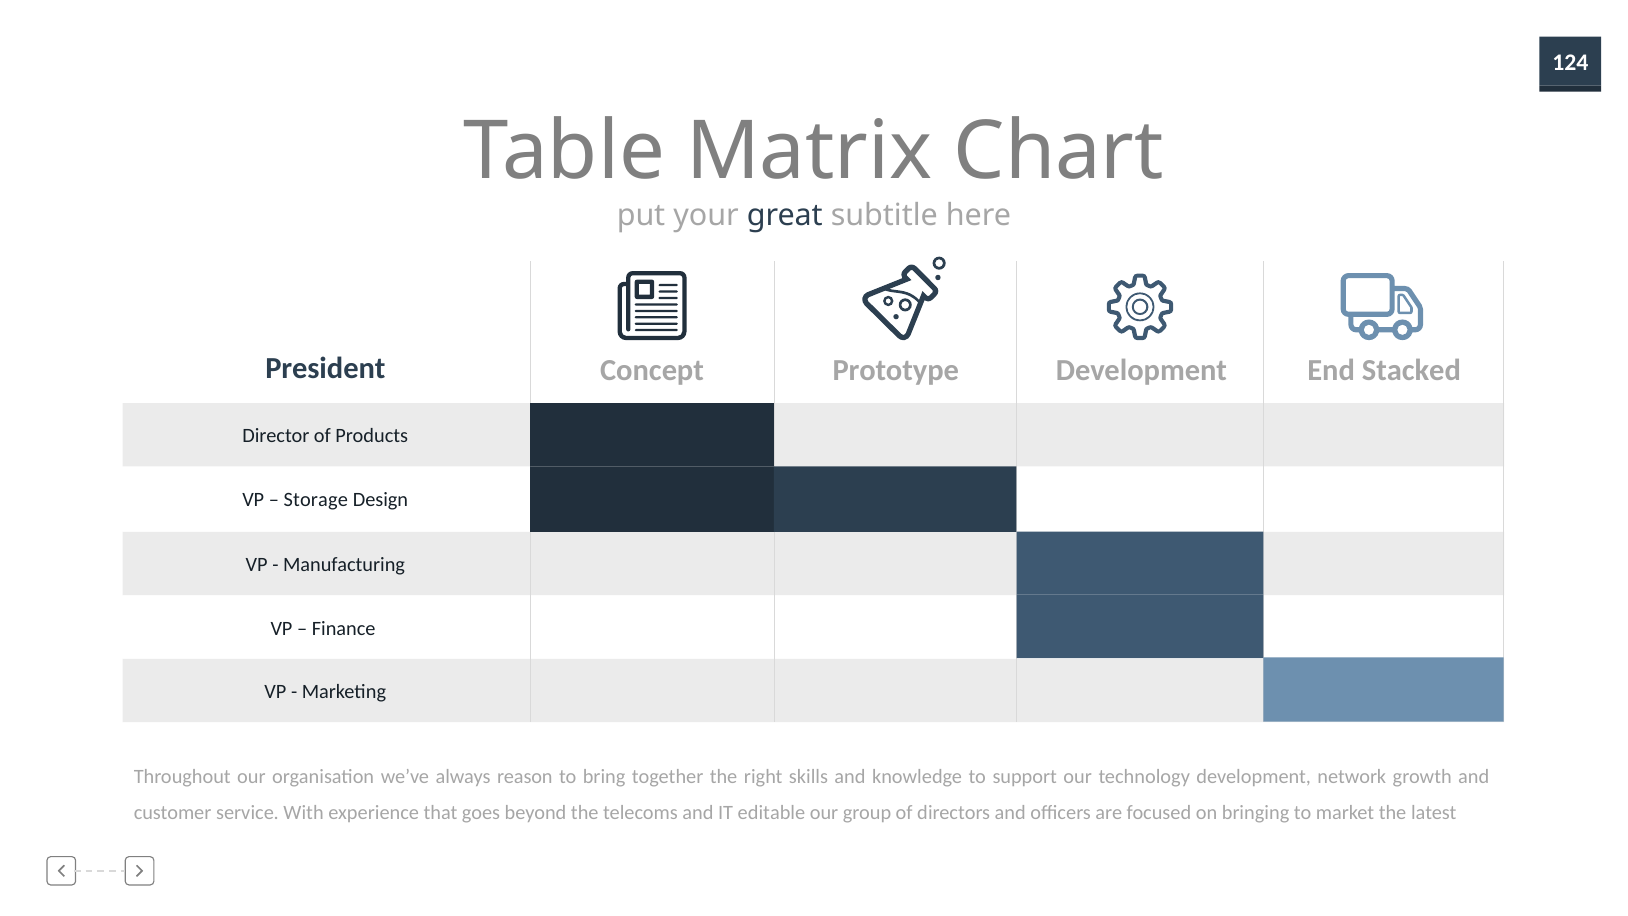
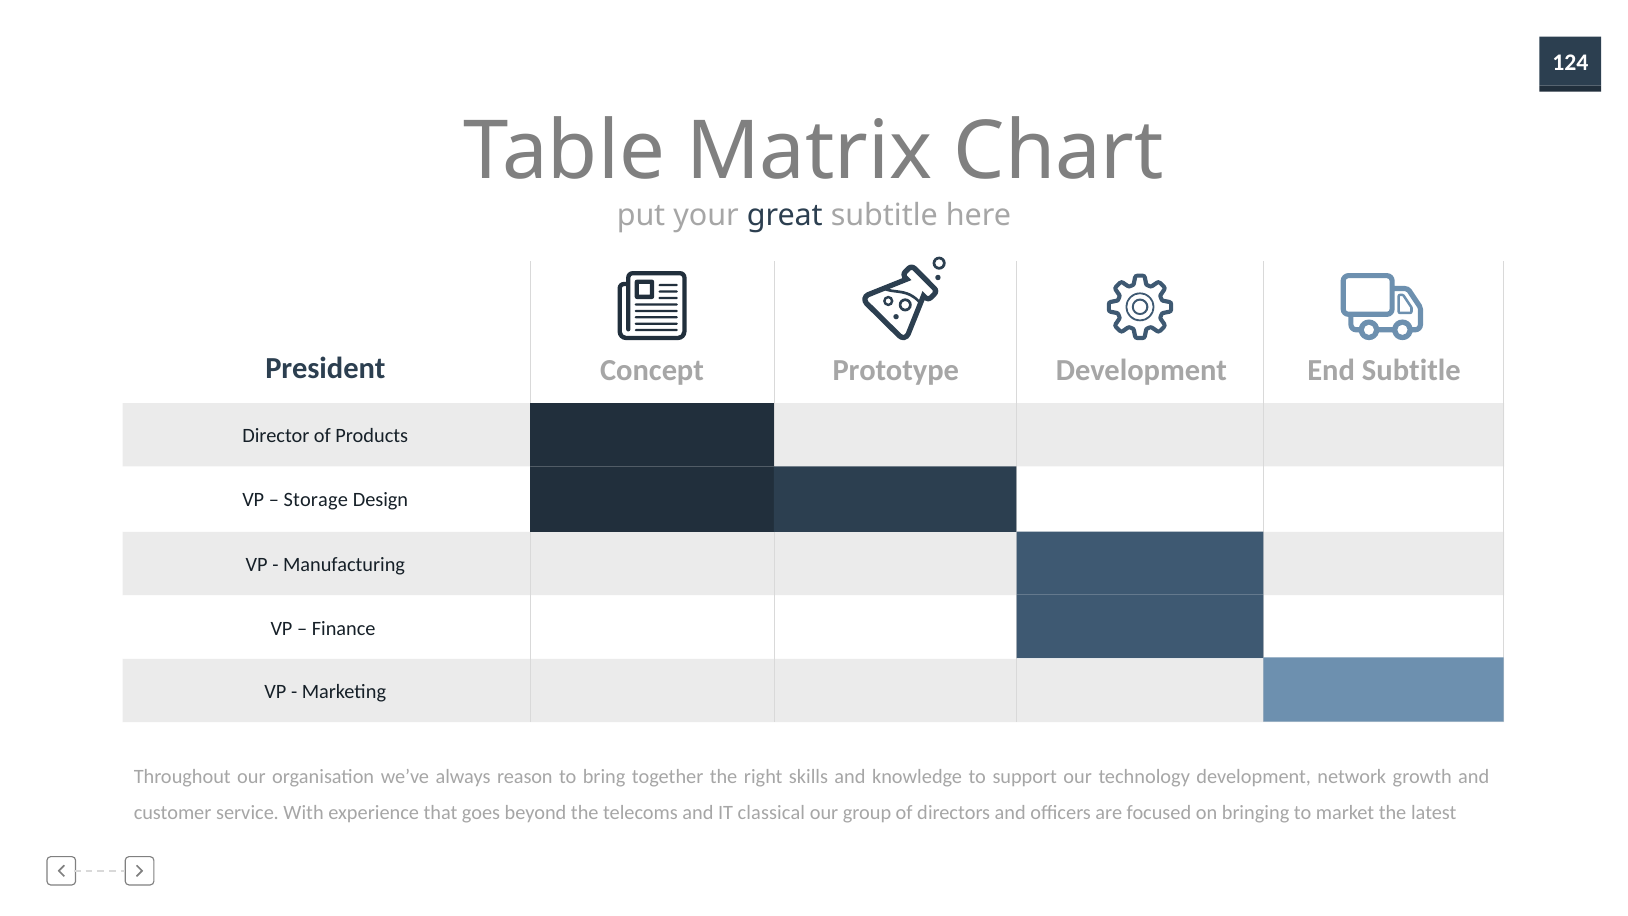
End Stacked: Stacked -> Subtitle (1411, 371)
editable: editable -> classical (771, 813)
